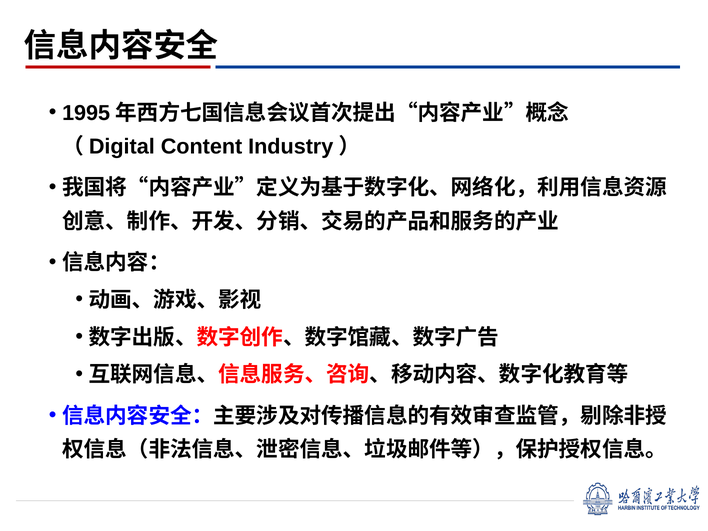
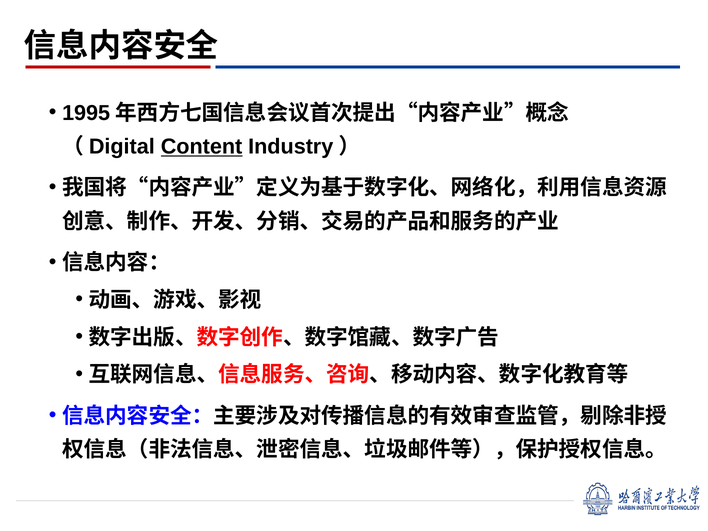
Content underline: none -> present (202, 147)
